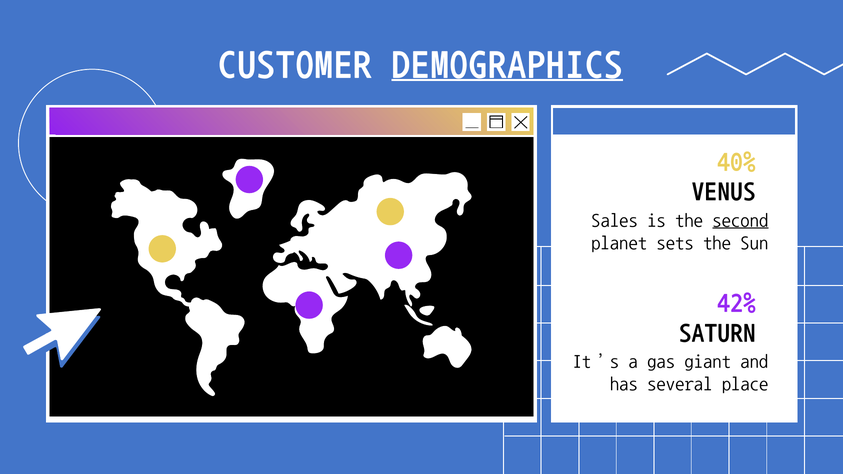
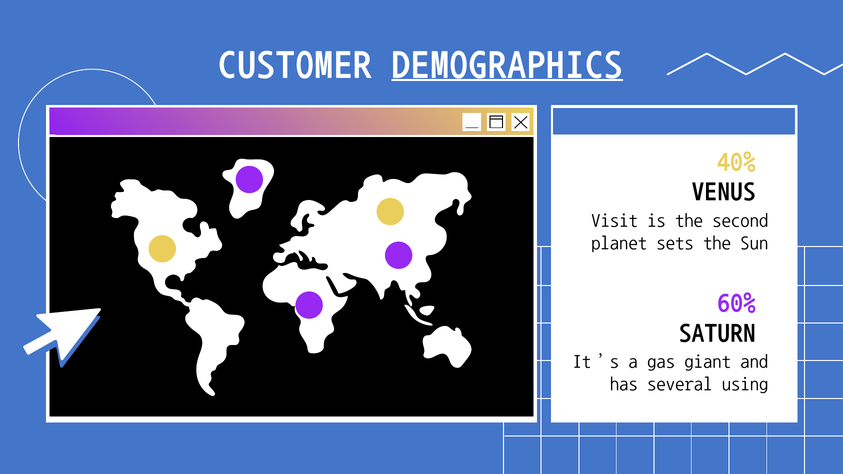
Sales: Sales -> Visit (615, 220)
second underline: present -> none (740, 220)
42%: 42% -> 60% (737, 303)
place: place -> using (745, 384)
